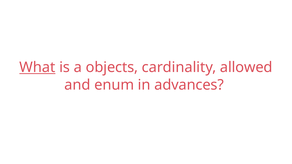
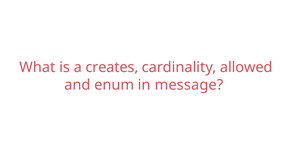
What underline: present -> none (37, 67)
objects: objects -> creates (112, 67)
advances: advances -> message (189, 85)
